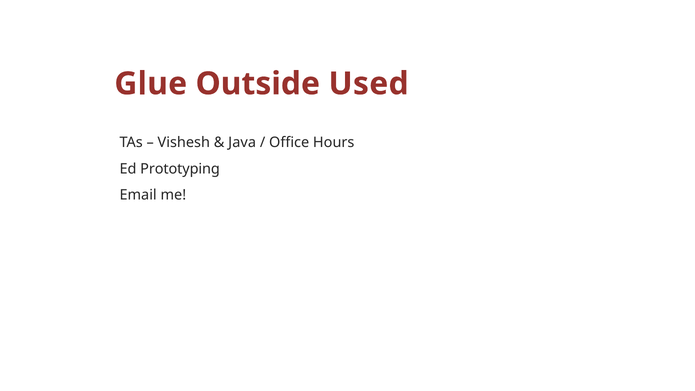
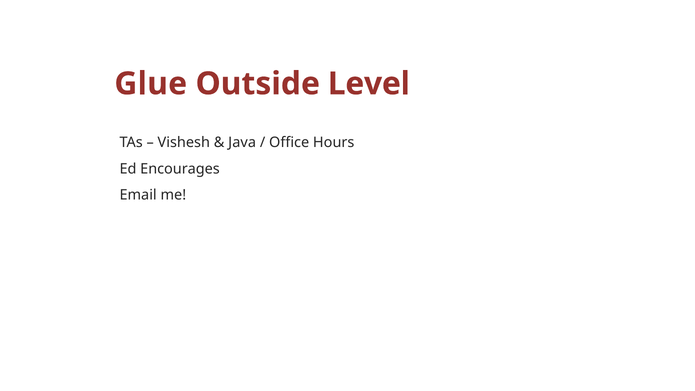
Used: Used -> Level (369, 84)
Prototyping: Prototyping -> Encourages (180, 169)
